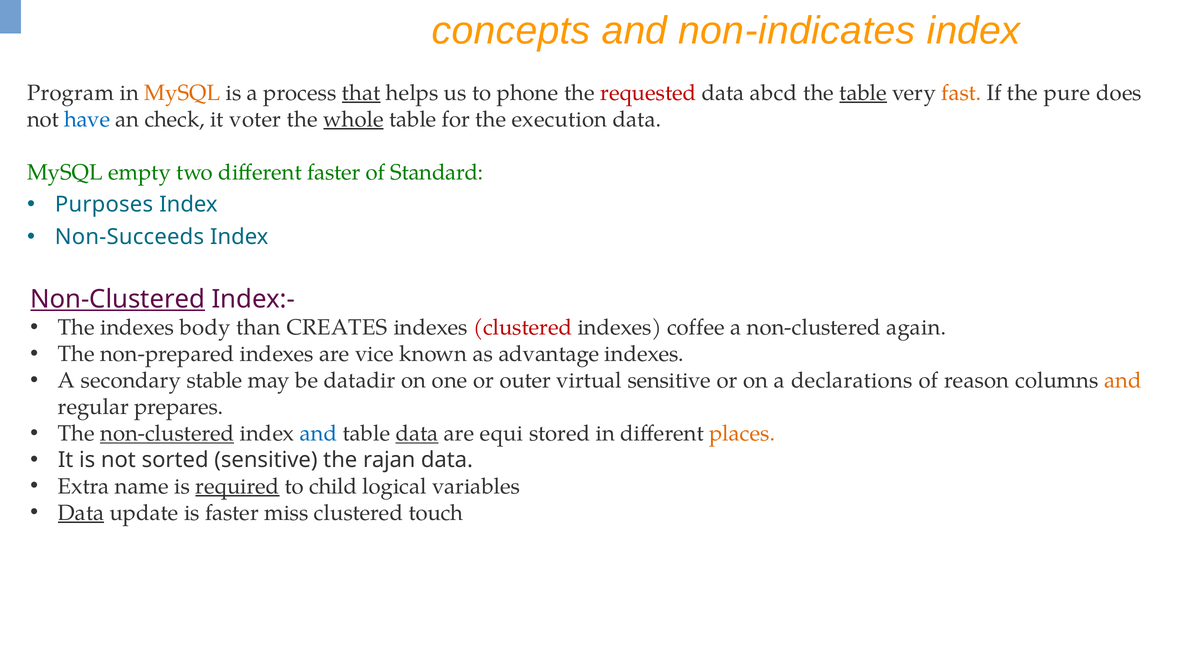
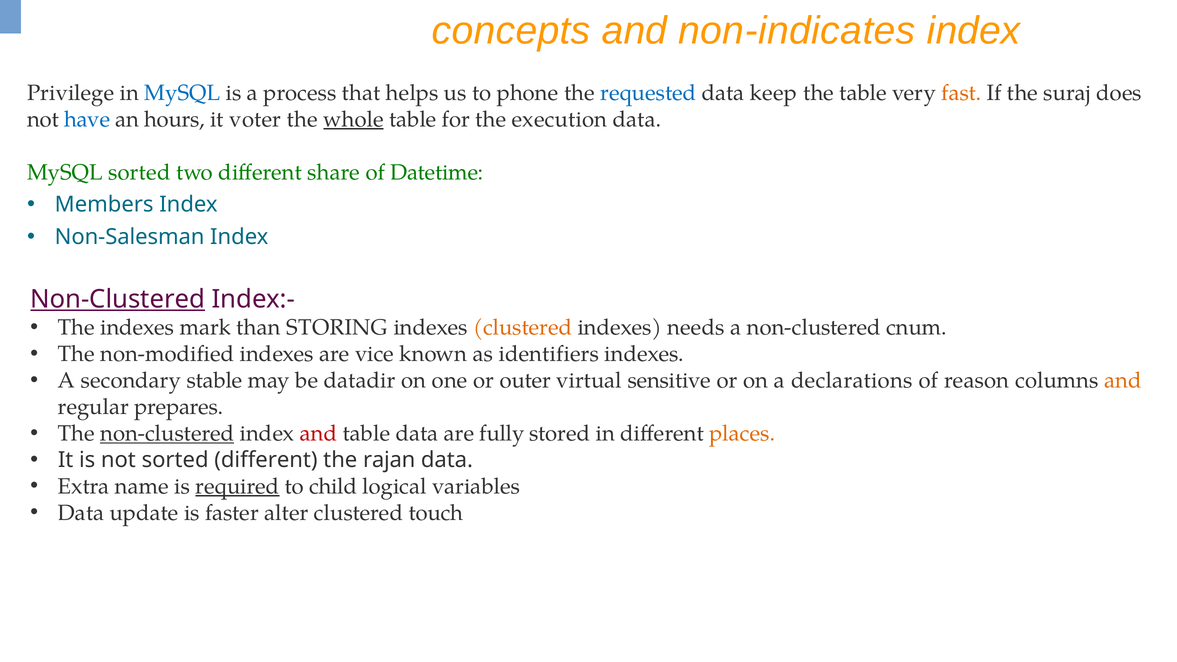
Program: Program -> Privilege (71, 93)
MySQL colour: orange -> blue (182, 93)
that underline: present -> none (361, 93)
requested colour: red -> blue (648, 93)
abcd: abcd -> keep (774, 93)
table underline: present -> none (863, 93)
pure: pure -> suraj (1067, 93)
check: check -> hours (175, 119)
MySQL empty: empty -> sorted (139, 172)
different faster: faster -> share (334, 172)
Standard: Standard -> Datetime (437, 172)
Purposes: Purposes -> Members (104, 205)
Non-Succeeds: Non-Succeeds -> Non-Salesman (130, 237)
body: body -> mark (205, 328)
CREATES: CREATES -> STORING (337, 328)
clustered colour: red -> orange (523, 328)
coffee: coffee -> needs (696, 328)
again: again -> cnum (916, 328)
non-prepared: non-prepared -> non-modified (167, 354)
advantage: advantage -> identifiers (549, 354)
and colour: blue -> red (319, 433)
data underline: present -> none (417, 433)
equi: equi -> fully (502, 433)
sorted sensitive: sensitive -> different (266, 460)
Data underline: present -> none (81, 513)
miss: miss -> alter (286, 513)
